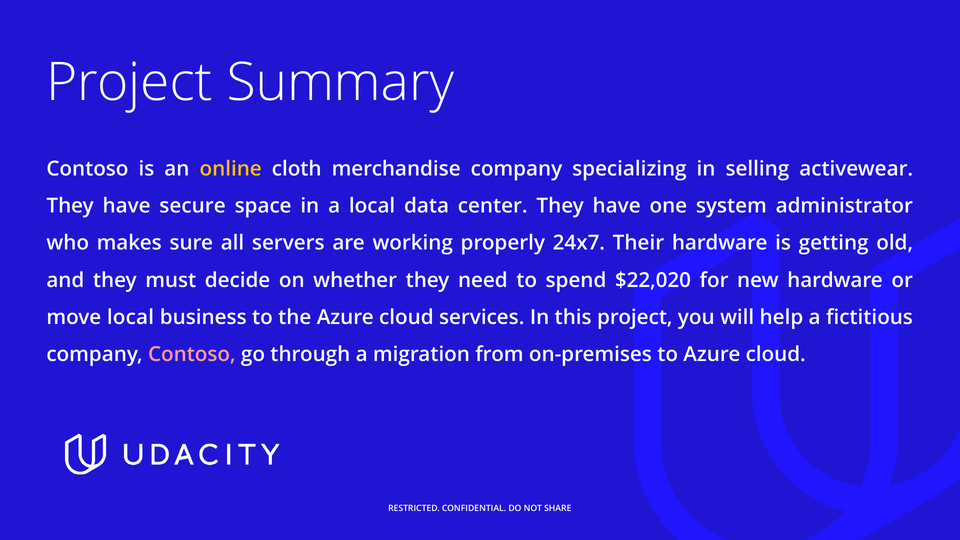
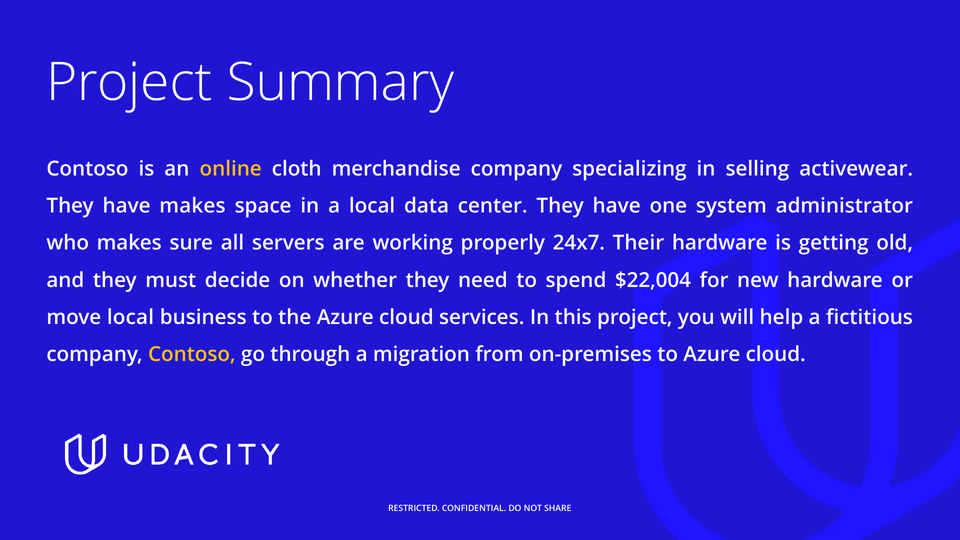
have secure: secure -> makes (192, 206)
$22,020: $22,020 -> $22,004 (653, 280)
Contoso colour: pink -> yellow (192, 355)
